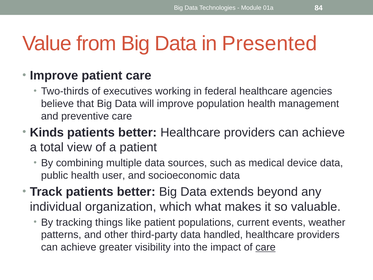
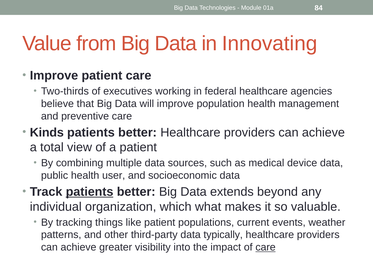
Presented: Presented -> Innovating (270, 43)
patients underline: none -> present (90, 192)
handled: handled -> typically (223, 235)
